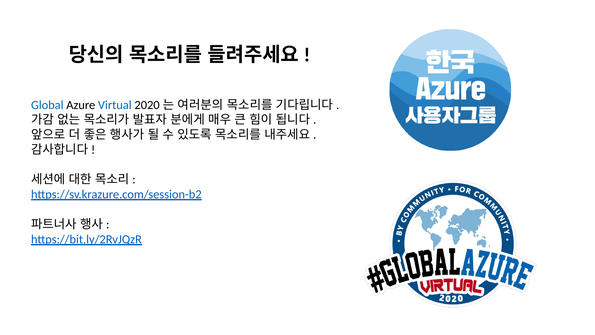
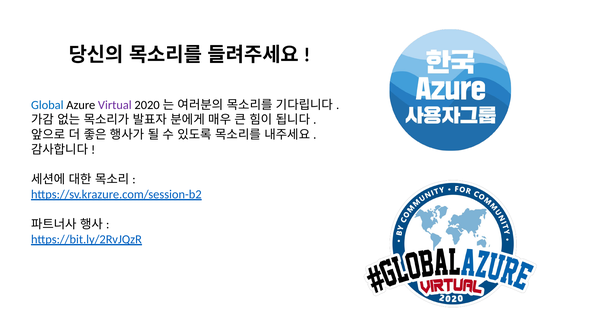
Virtual colour: blue -> purple (115, 105)
